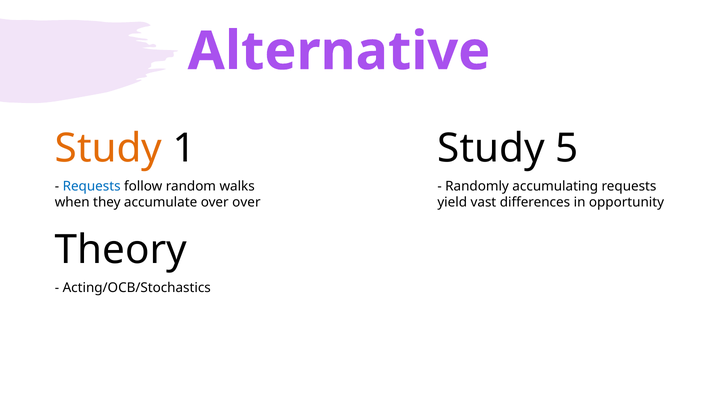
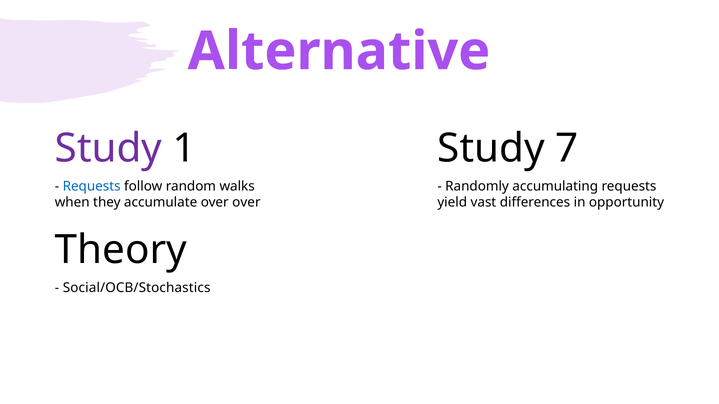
Study colour: orange -> purple (108, 148)
5: 5 -> 7 (567, 148)
Acting/OCB/Stochastics: Acting/OCB/Stochastics -> Social/OCB/Stochastics (137, 288)
